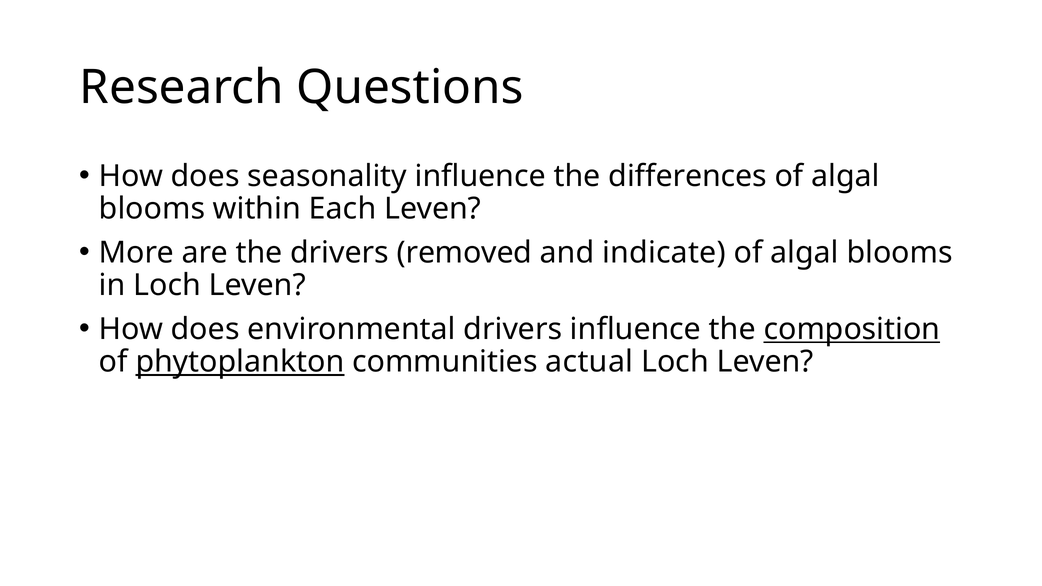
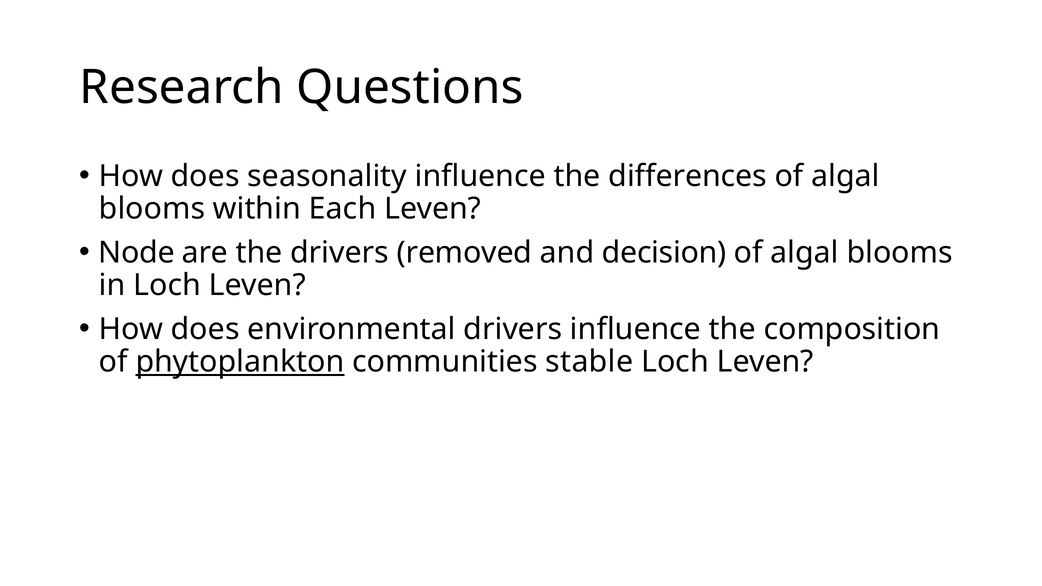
More: More -> Node (137, 253)
indicate: indicate -> decision (664, 253)
composition underline: present -> none (852, 329)
actual: actual -> stable (589, 362)
